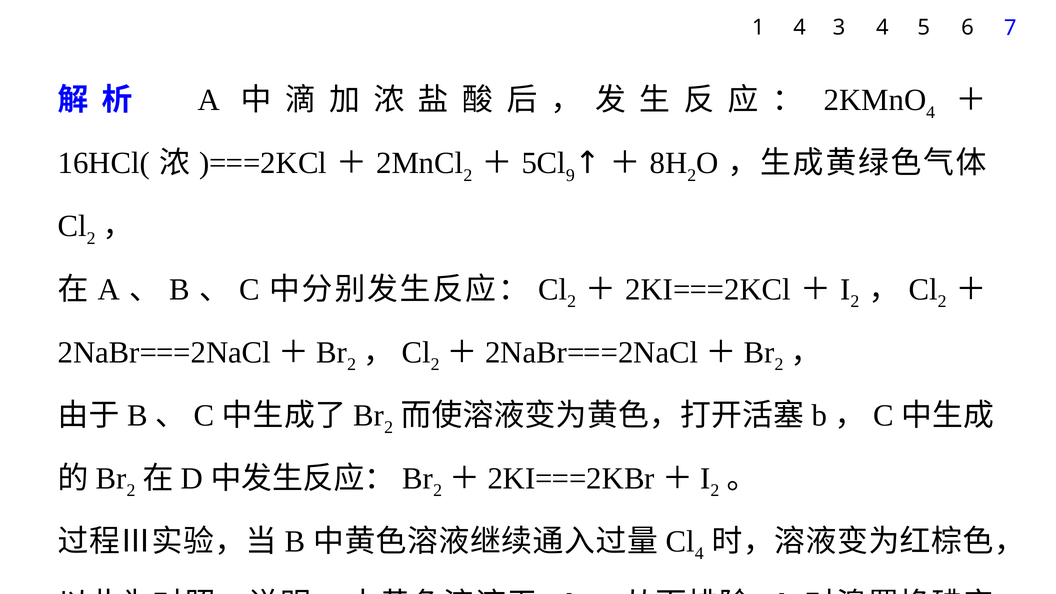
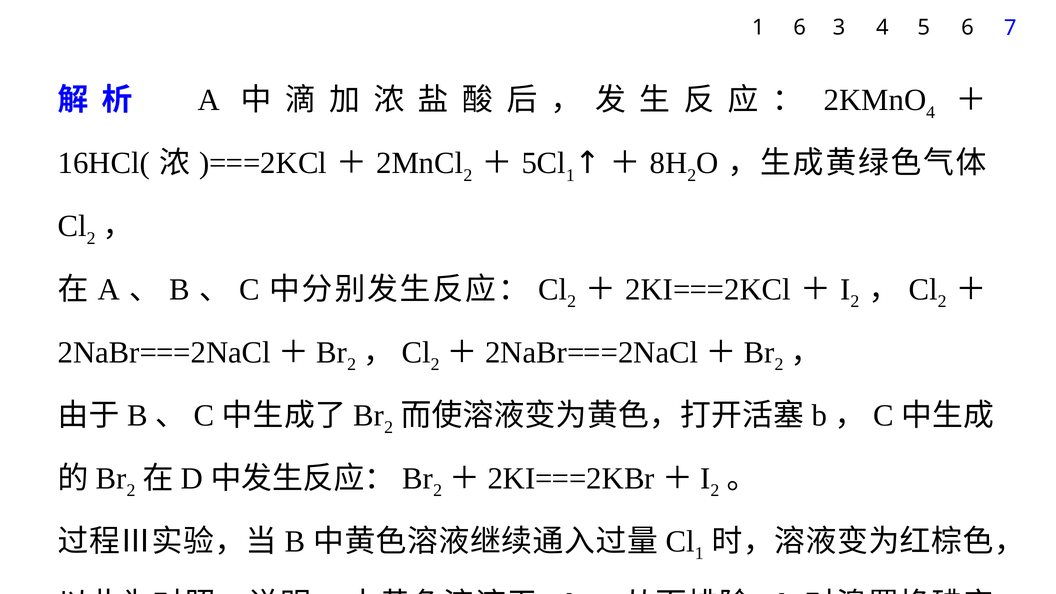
1 4: 4 -> 6 (800, 27)
9: 9 -> 1 (570, 175)
4: 4 -> 1 (699, 554)
